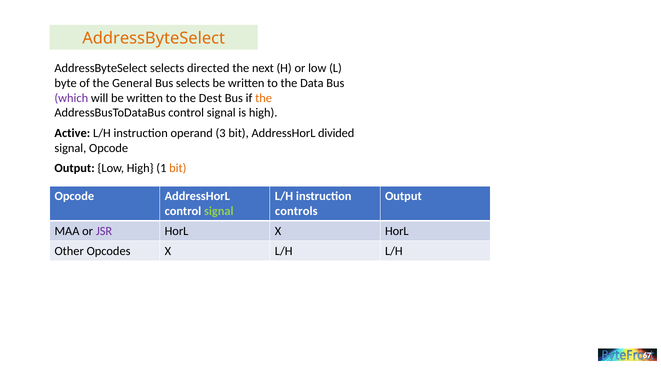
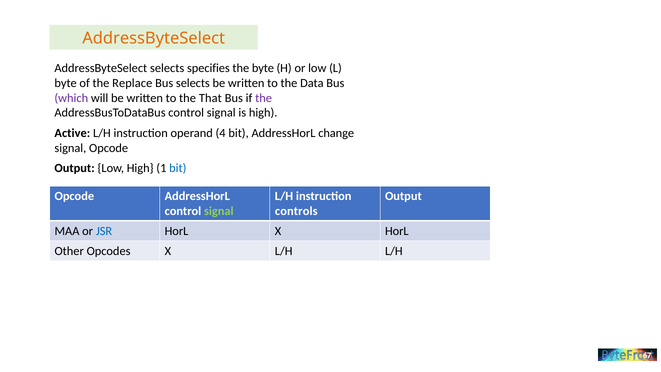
directed: directed -> specifies (208, 68)
the next: next -> byte (263, 68)
General: General -> Replace (132, 83)
Dest: Dest -> That (210, 98)
the colour: orange -> purple (264, 98)
3: 3 -> 4 (221, 133)
divided: divided -> change (336, 133)
bit colour: orange -> blue (178, 168)
JSR colour: purple -> blue (104, 231)
